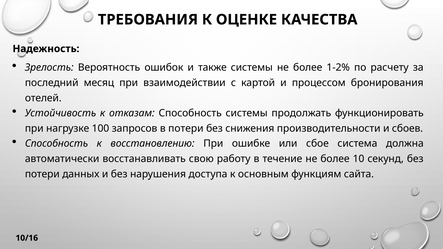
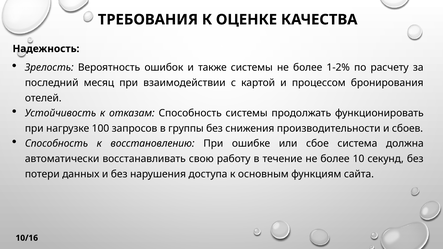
в потери: потери -> группы (186, 129)
